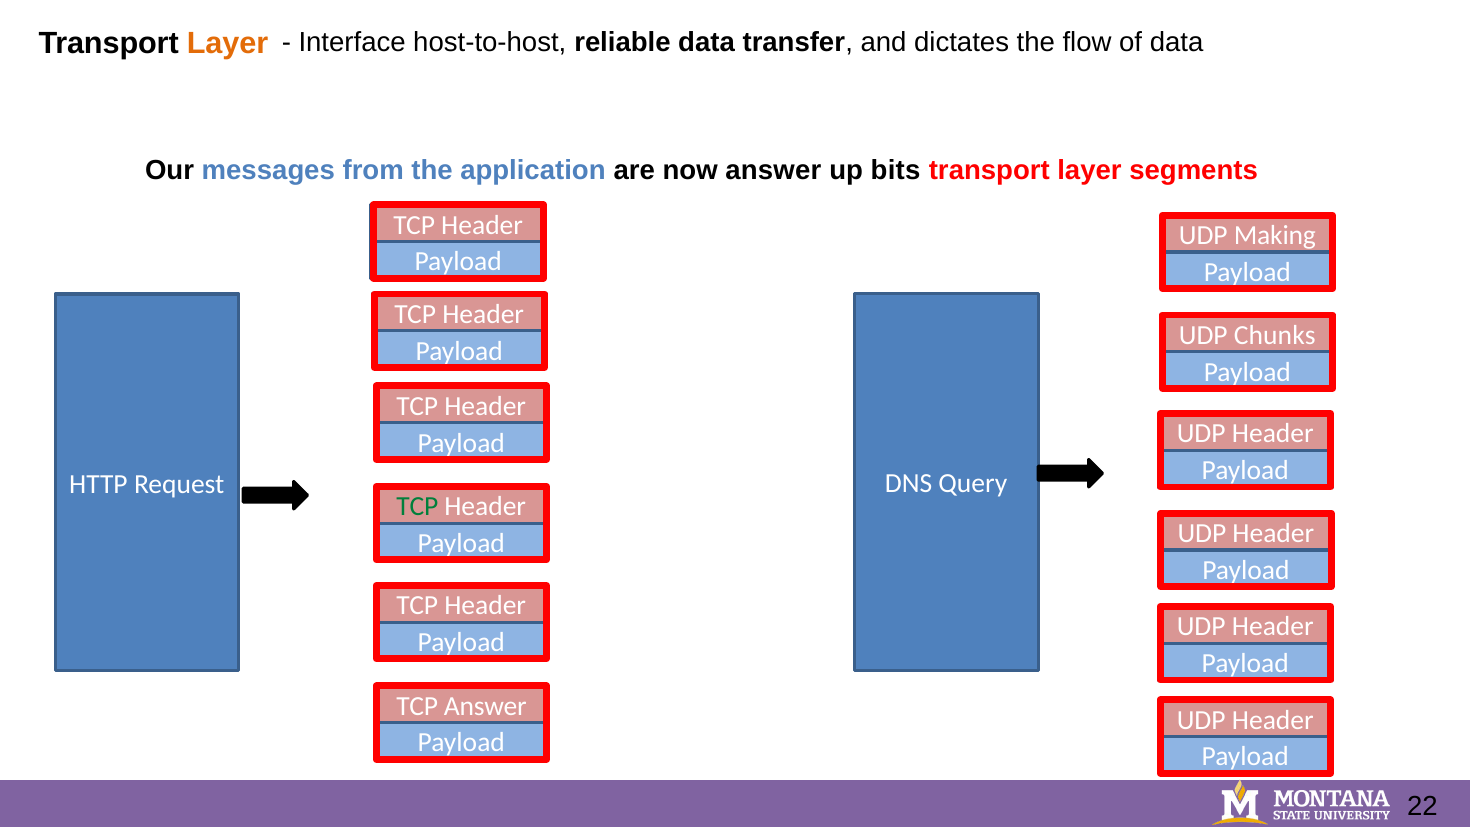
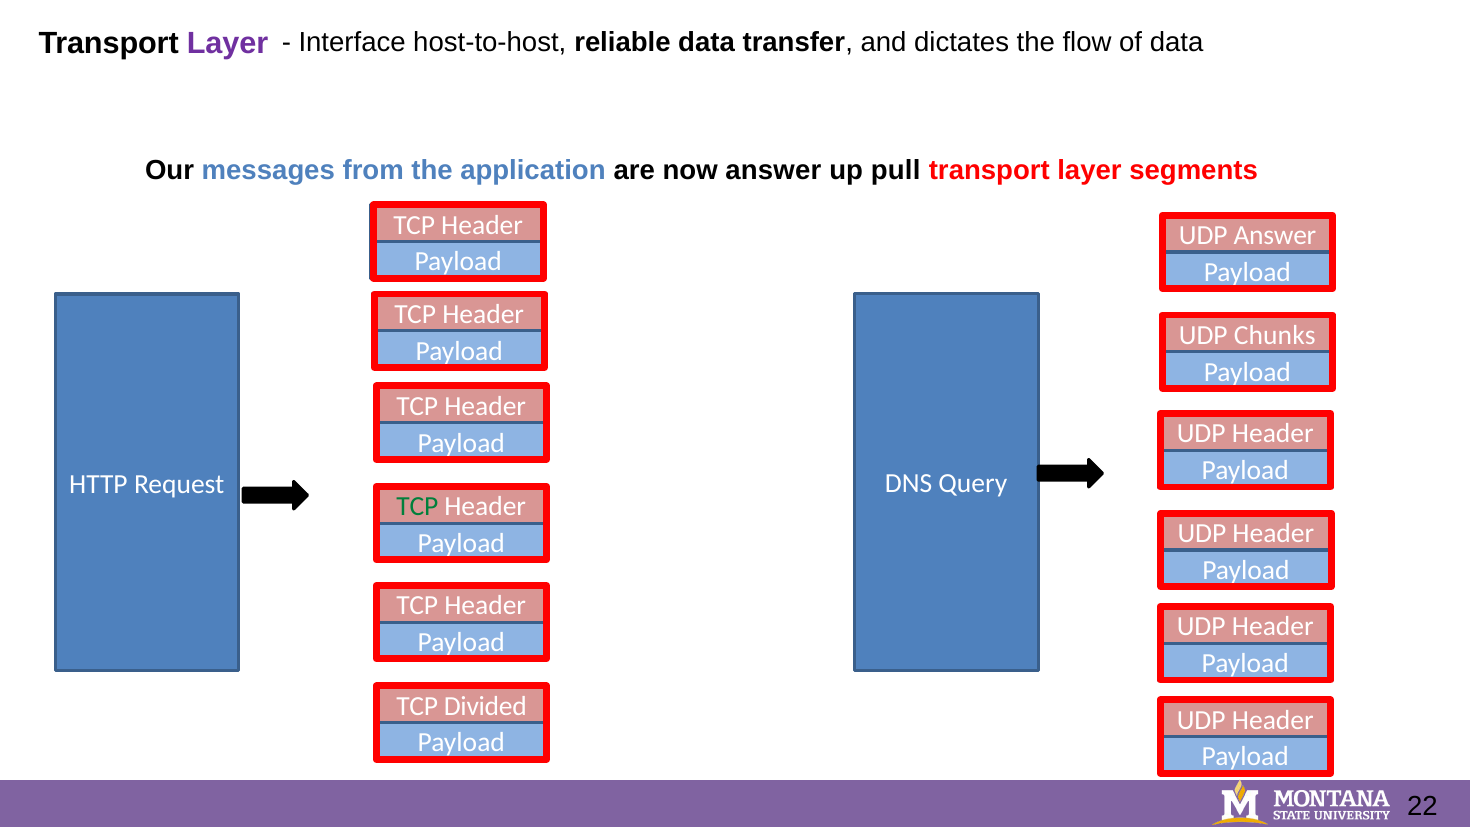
Layer colour: orange -> purple (228, 44)
bits: bits -> pull (896, 171)
UDP Making: Making -> Answer (1275, 235)
TCP Answer: Answer -> Divided (485, 706)
